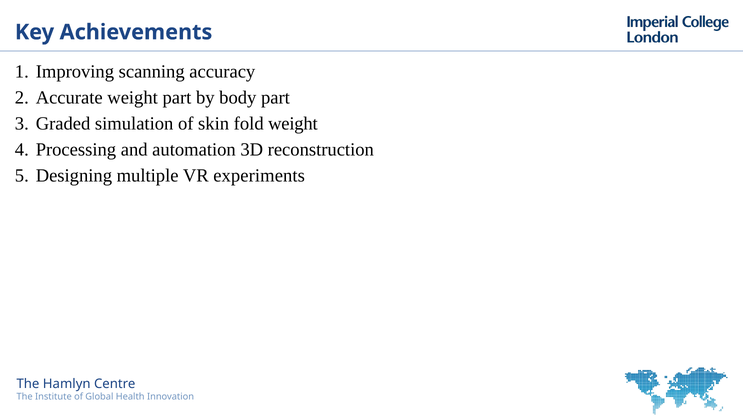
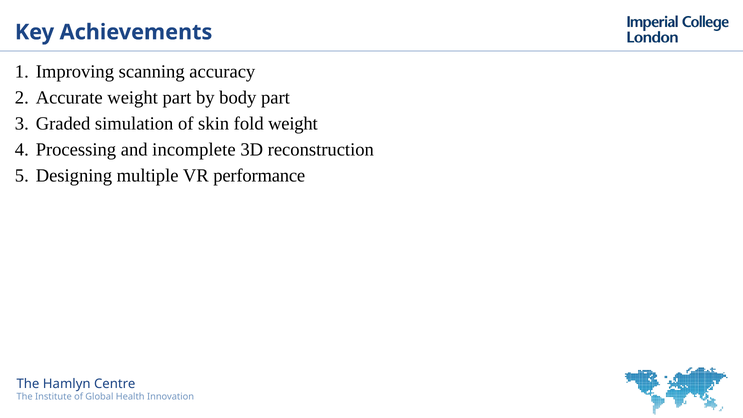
automation: automation -> incomplete (194, 150)
experiments: experiments -> performance (259, 176)
